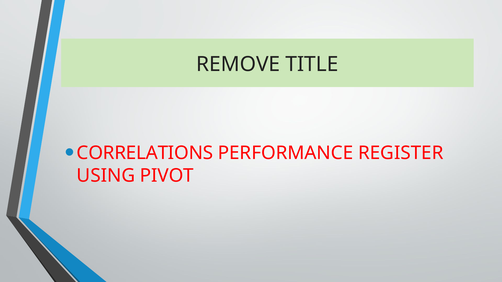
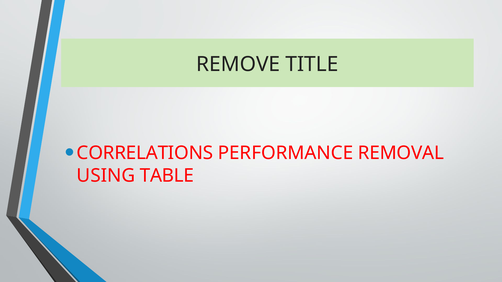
REGISTER: REGISTER -> REMOVAL (401, 153)
PIVOT: PIVOT -> TABLE (167, 176)
